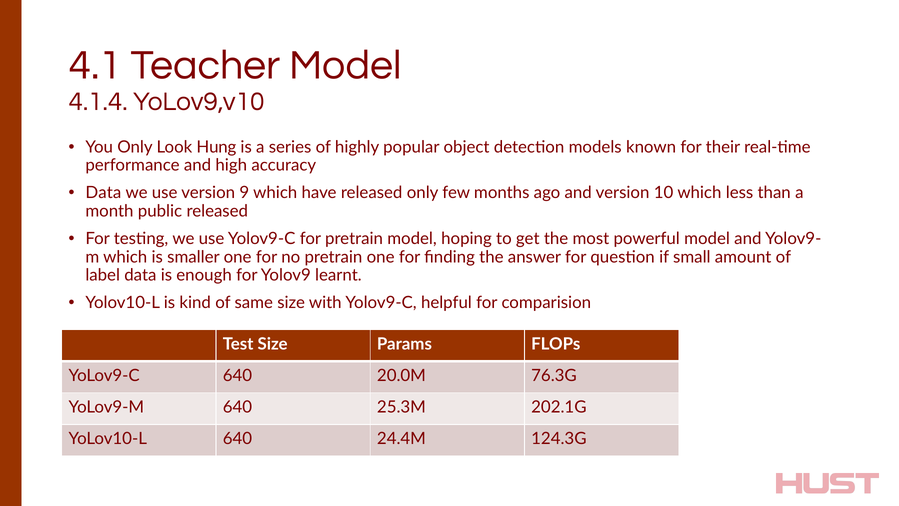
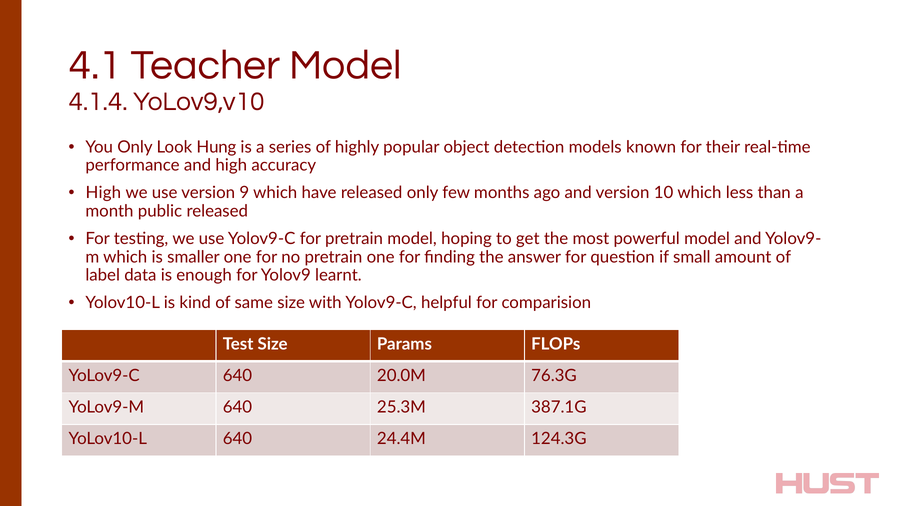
Data: Data -> High (103, 193)
202.1G: 202.1G -> 387.1G (559, 407)
